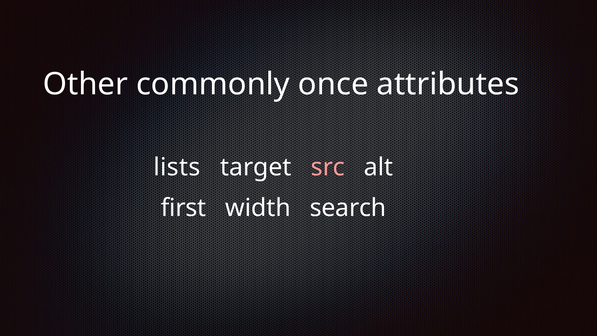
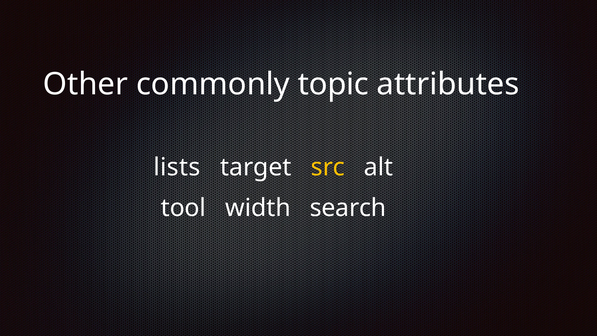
once: once -> topic (333, 84)
src colour: pink -> yellow (328, 167)
first: first -> tool (183, 208)
